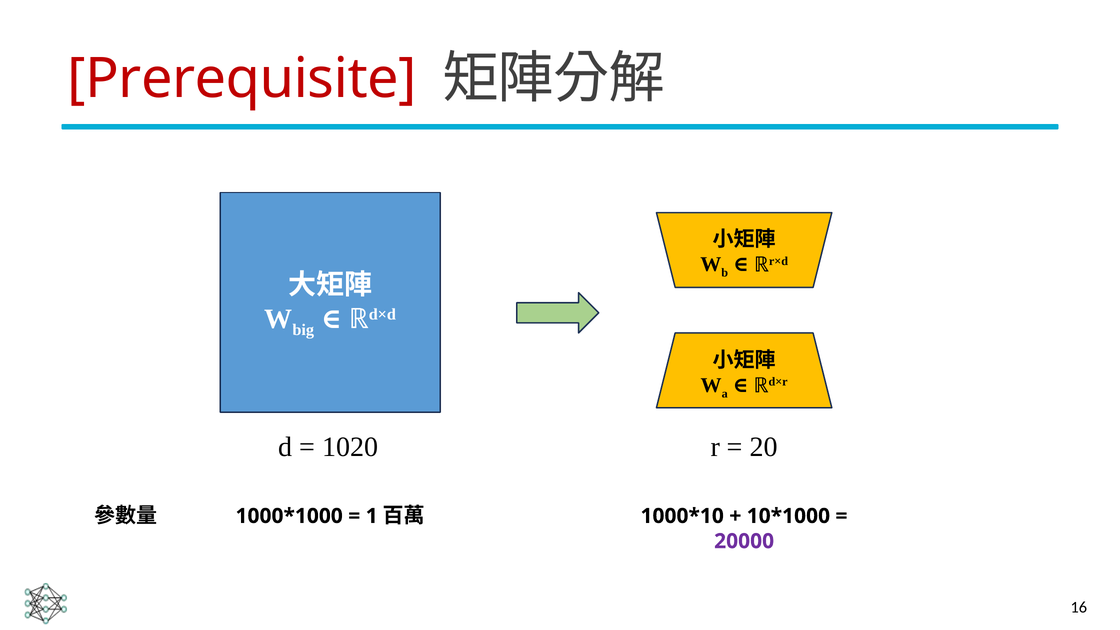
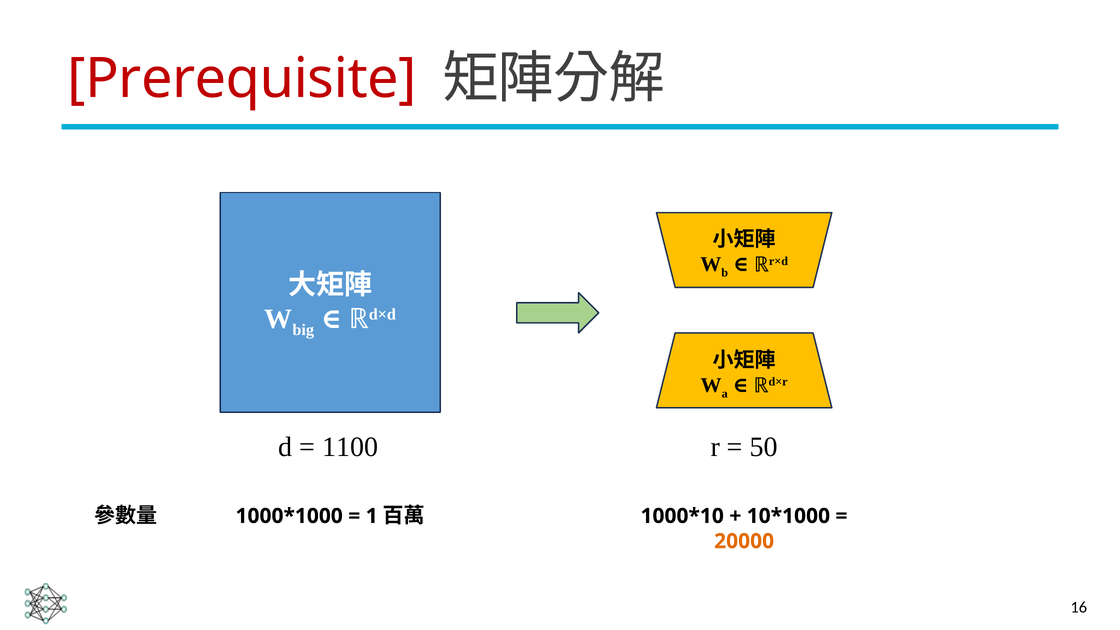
1020: 1020 -> 1100 (350, 447)
20: 20 -> 50 (764, 447)
20000 colour: purple -> orange (744, 541)
